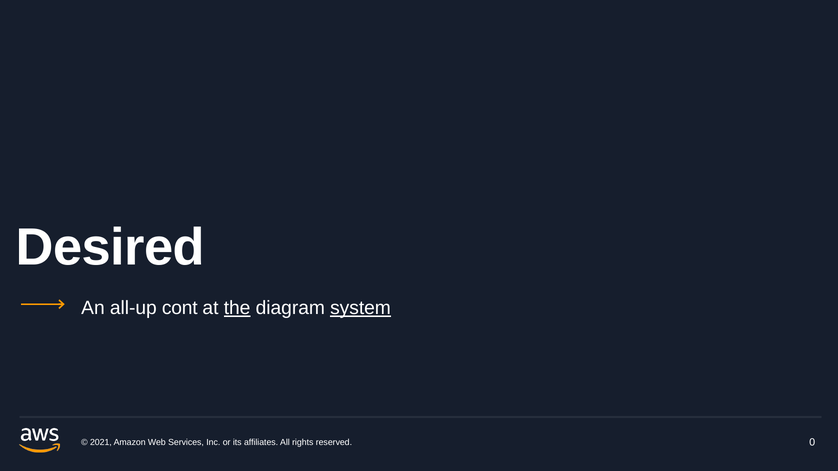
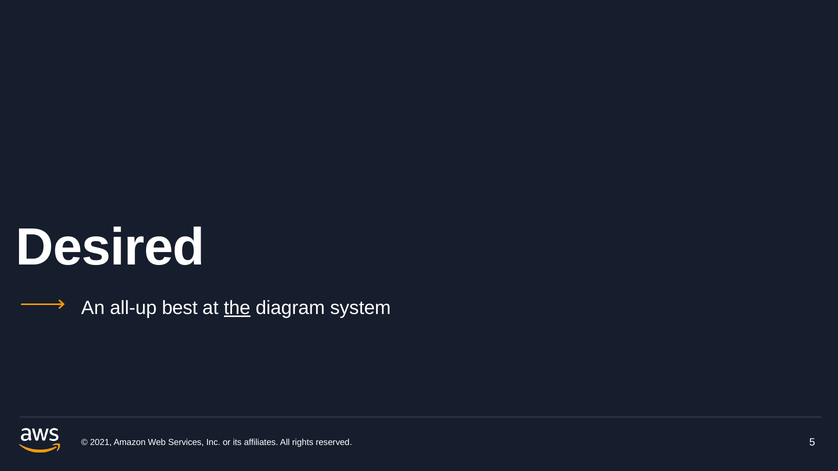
cont: cont -> best (180, 308)
system underline: present -> none (360, 308)
0: 0 -> 5 (812, 443)
